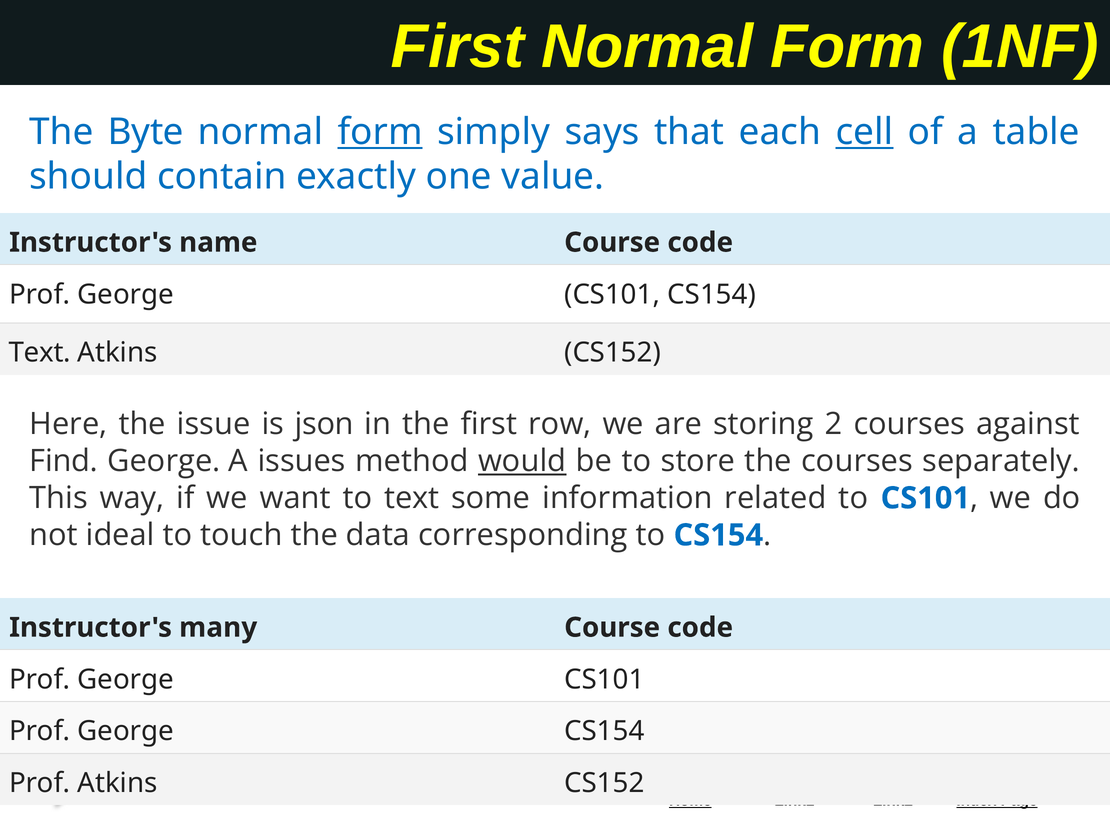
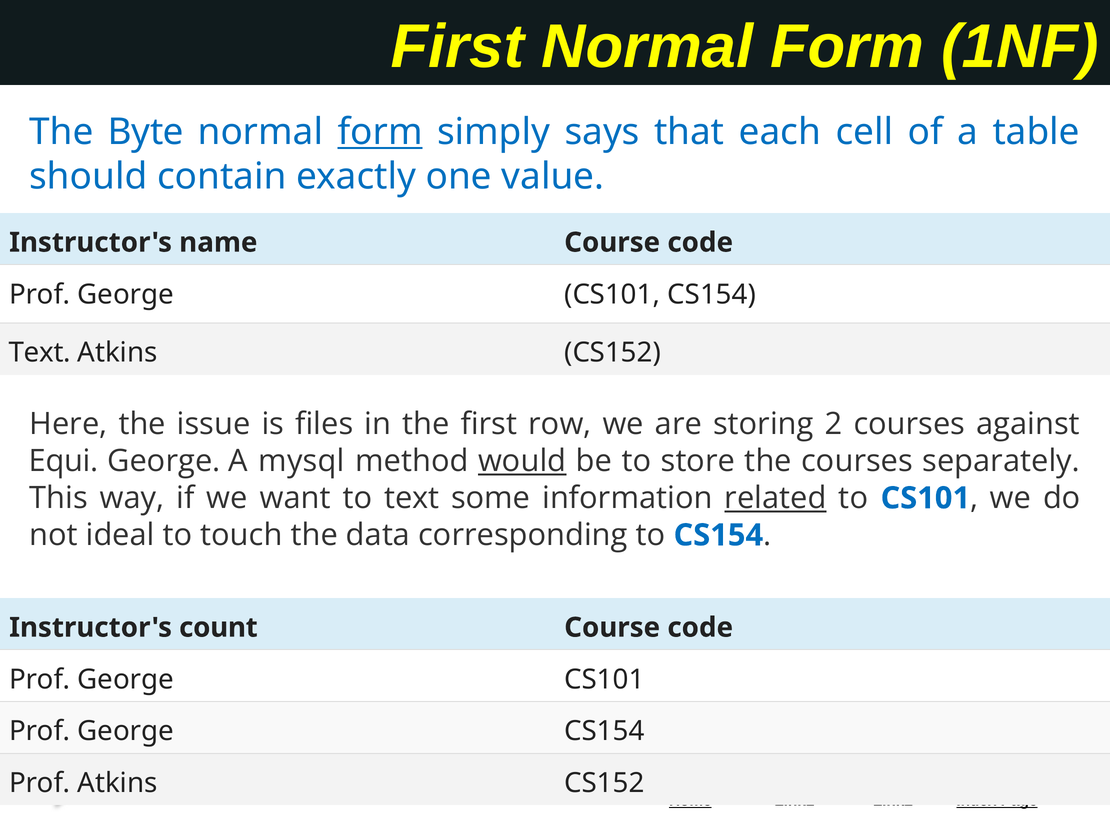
cell underline: present -> none (864, 132)
json: json -> files (324, 424)
Find: Find -> Equi (64, 461)
issues: issues -> mysql (301, 461)
related underline: none -> present (776, 498)
many: many -> count (218, 627)
